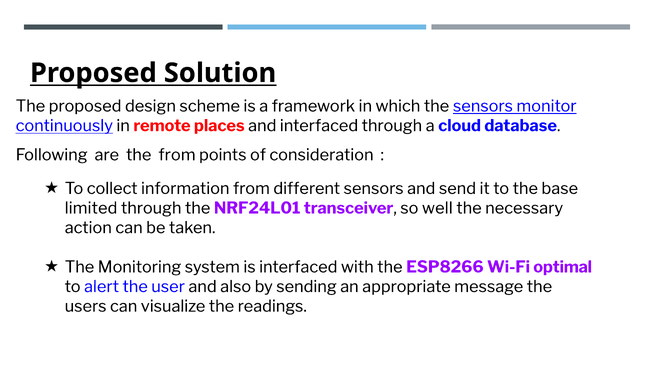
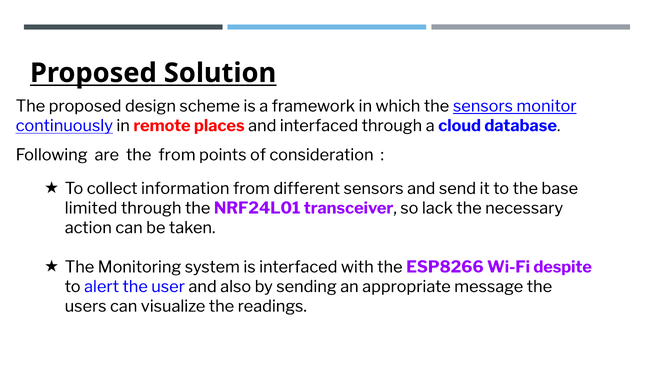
well: well -> lack (437, 208)
optimal: optimal -> despite (563, 267)
